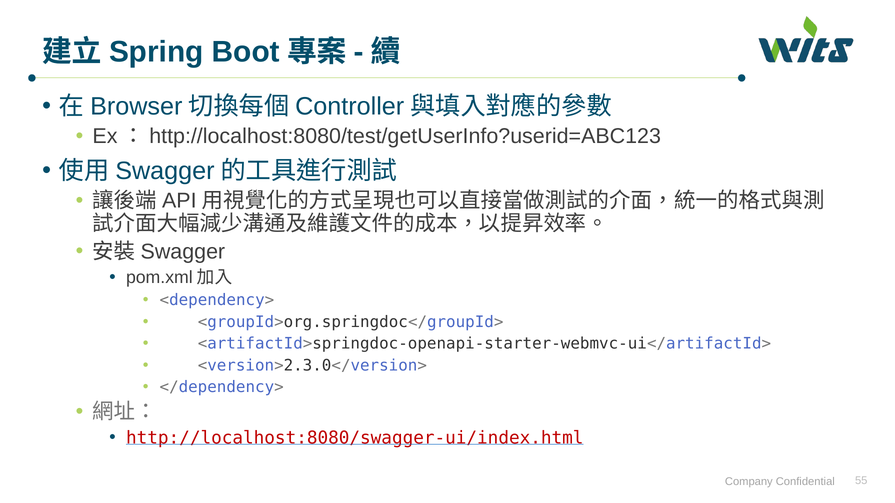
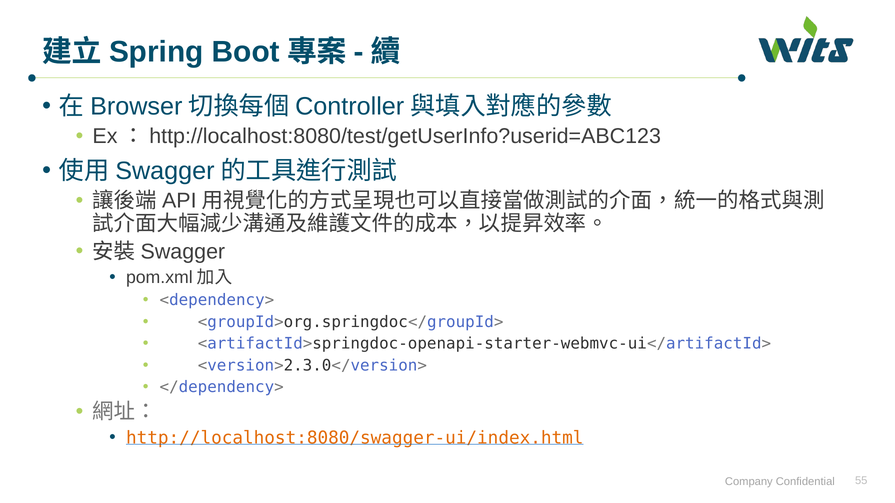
http://localhost:8080/swagger-ui/index.html colour: red -> orange (355, 438)
